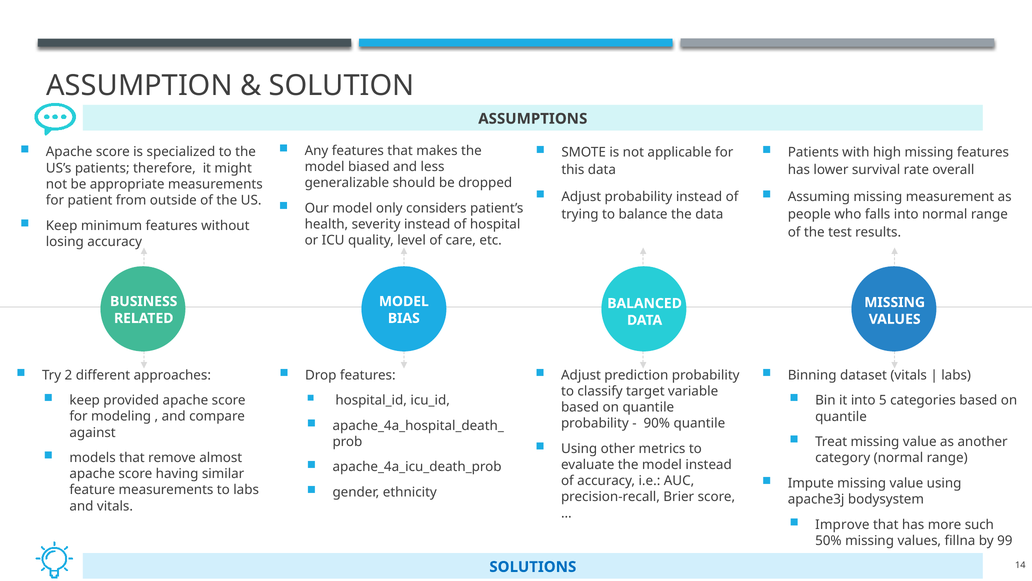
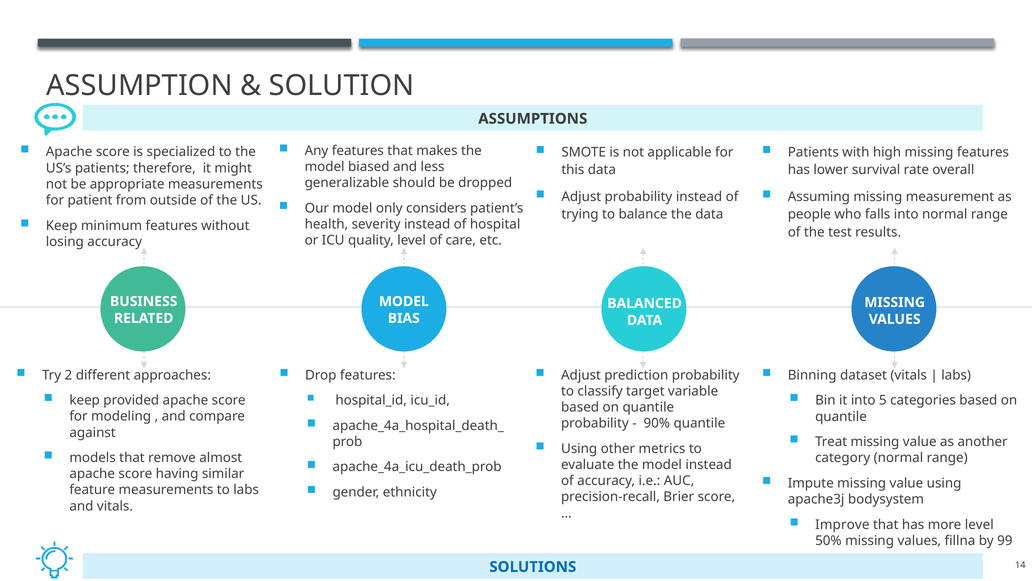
more such: such -> level (979, 524)
